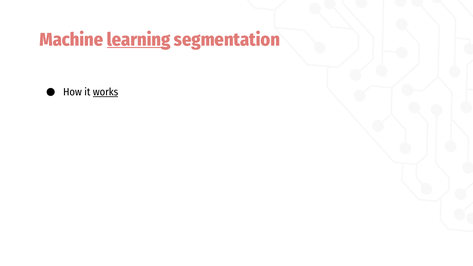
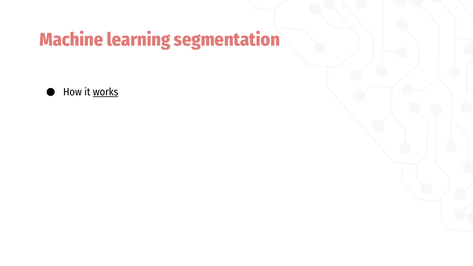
learning underline: present -> none (139, 40)
